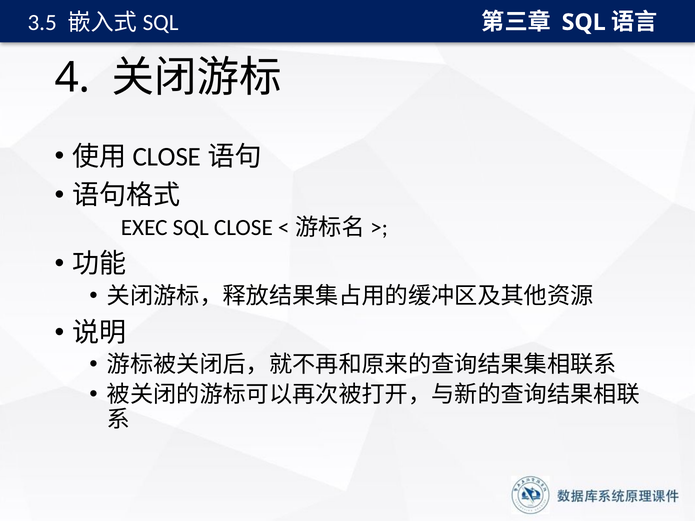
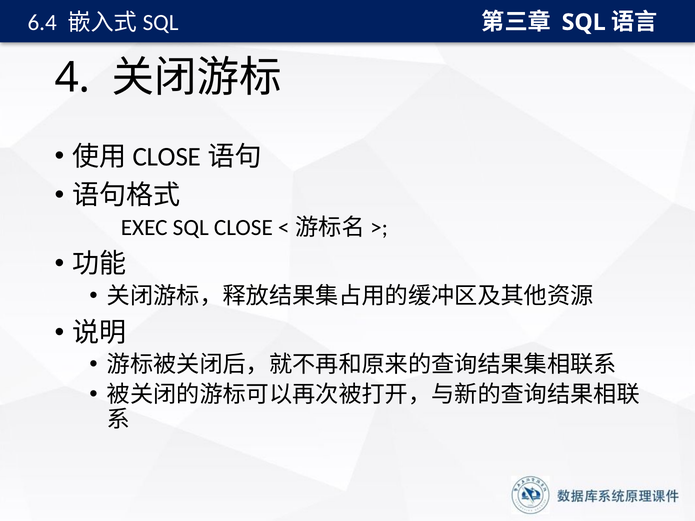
3.5: 3.5 -> 6.4 (42, 23)
